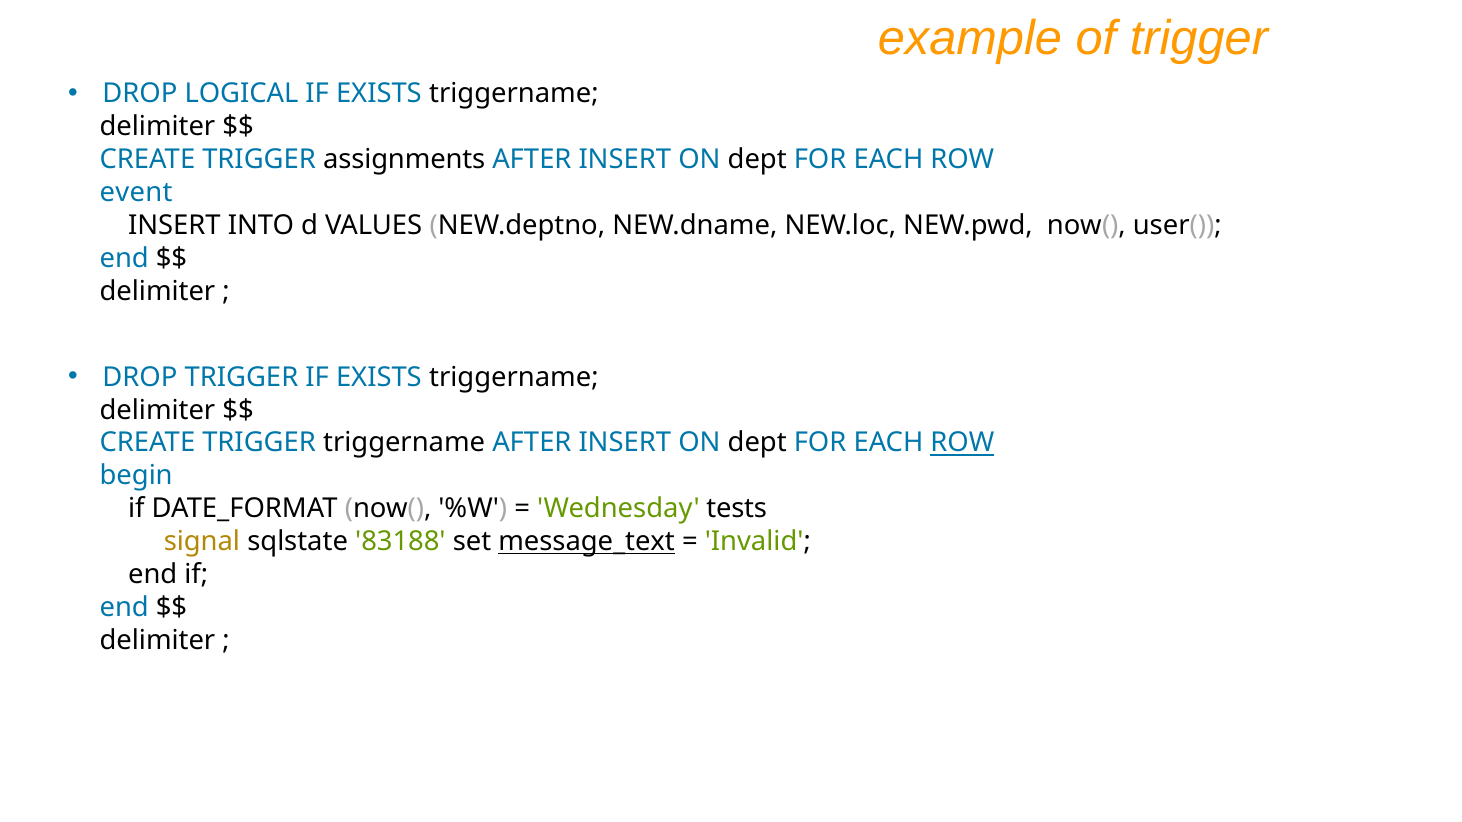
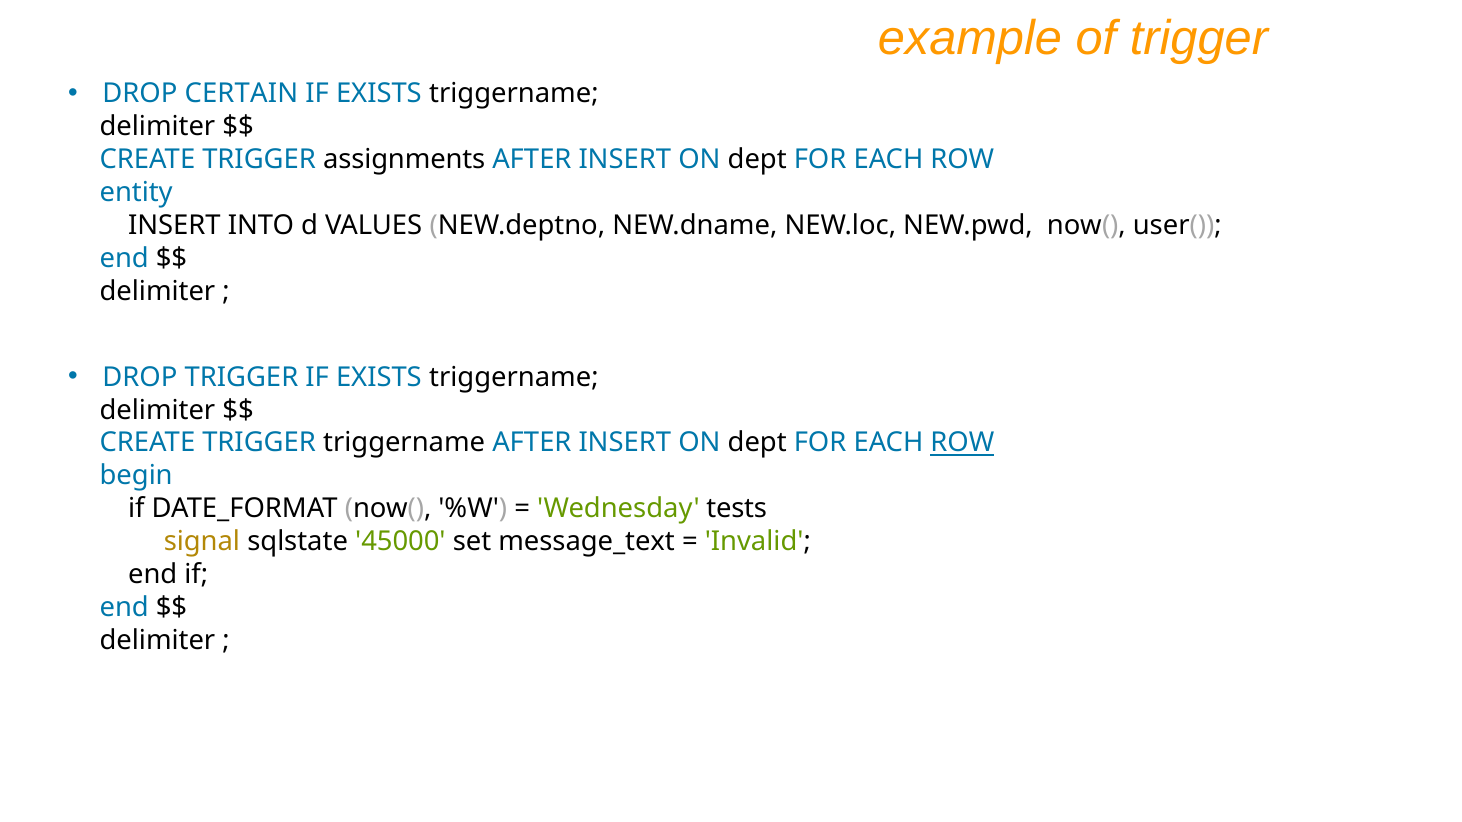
LOGICAL: LOGICAL -> CERTAIN (241, 94)
event: event -> entity (136, 193)
83188: 83188 -> 45000 (400, 542)
message_text underline: present -> none (587, 542)
